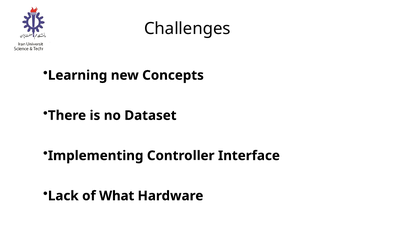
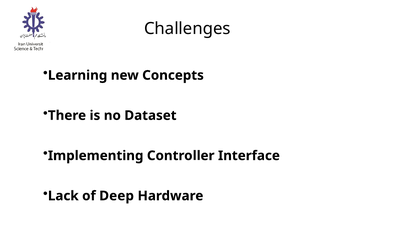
What: What -> Deep (117, 196)
